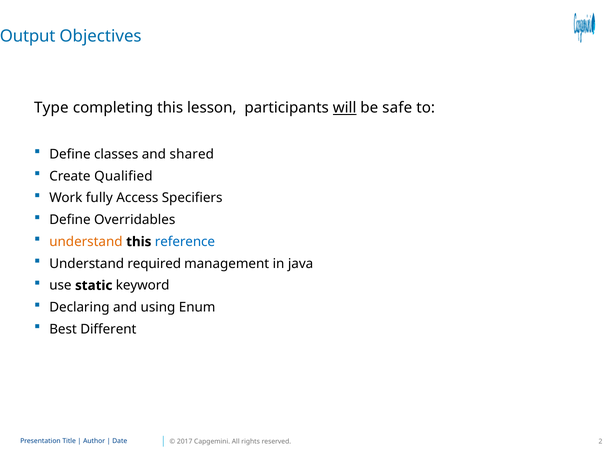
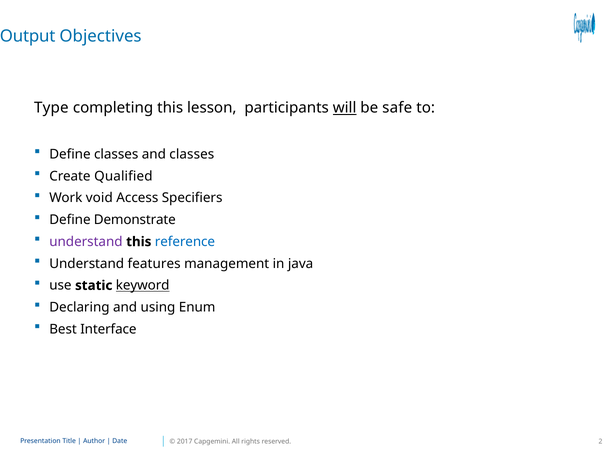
and shared: shared -> classes (192, 154)
fully: fully -> void (99, 198)
Overridables: Overridables -> Demonstrate (135, 220)
understand colour: orange -> purple (86, 242)
required: required -> features (154, 264)
keyword underline: none -> present (143, 286)
Different: Different -> Interface (108, 330)
